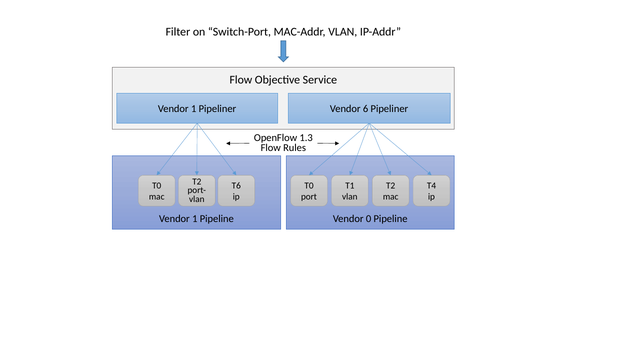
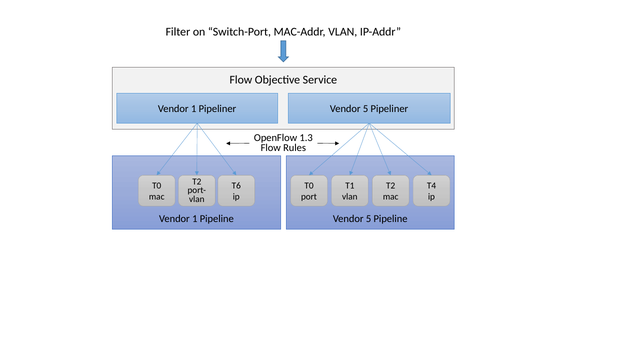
1 Pipeliner Vendor 6: 6 -> 5 (366, 109)
0: 0 -> 5 (369, 219)
